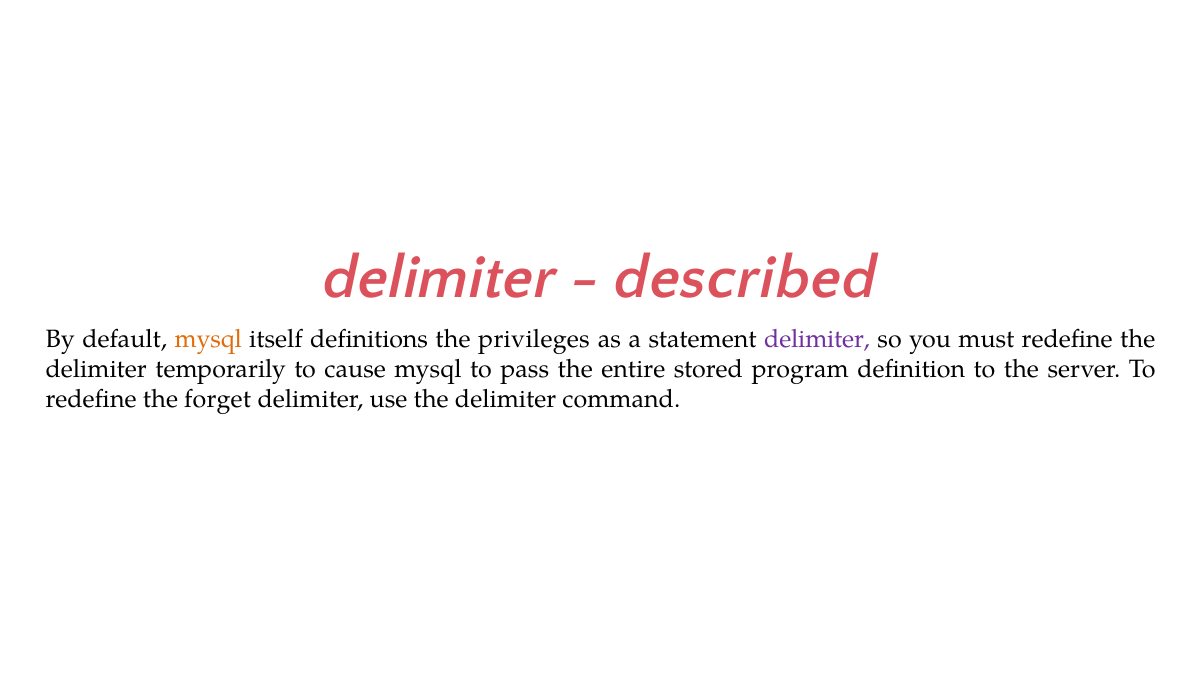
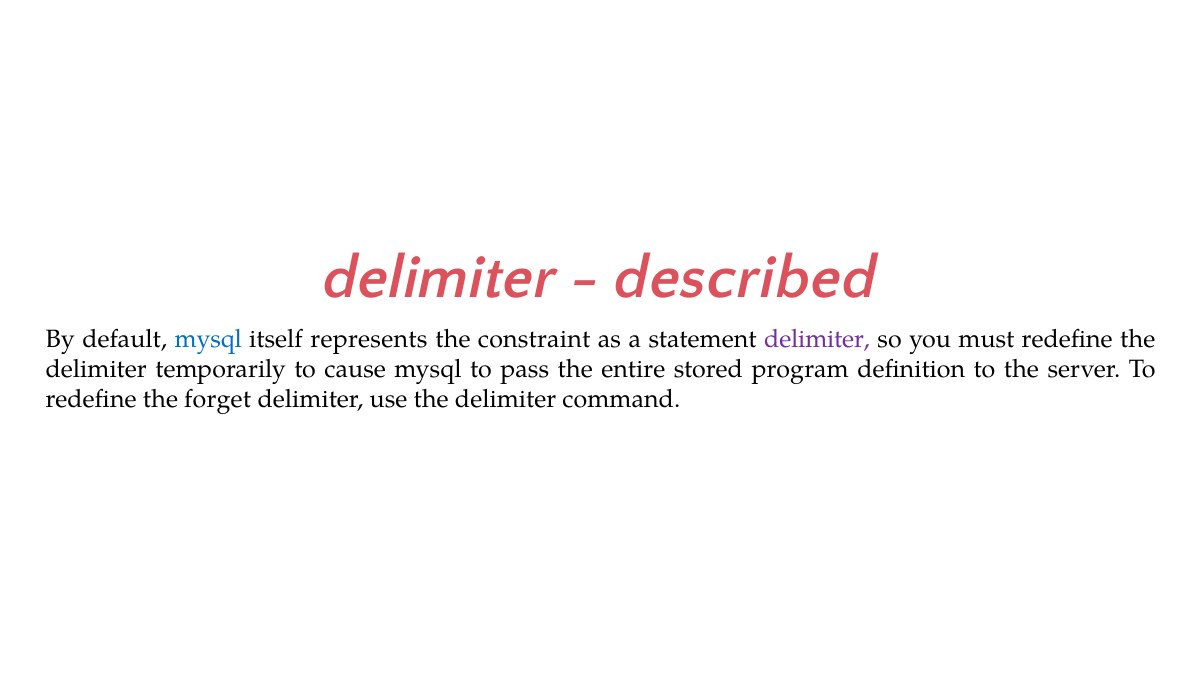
mysql colour: orange -> blue (208, 339)
definitions: definitions -> represents (369, 339)
privileges: privileges -> constraint (534, 339)
